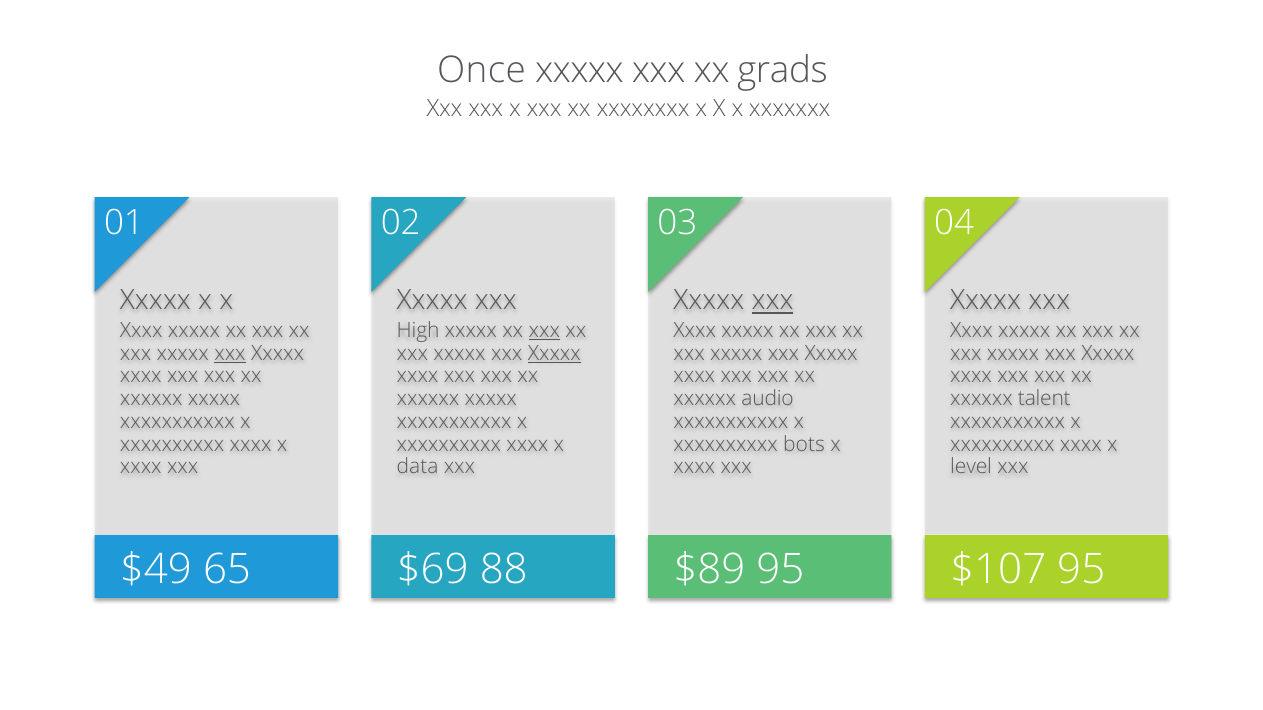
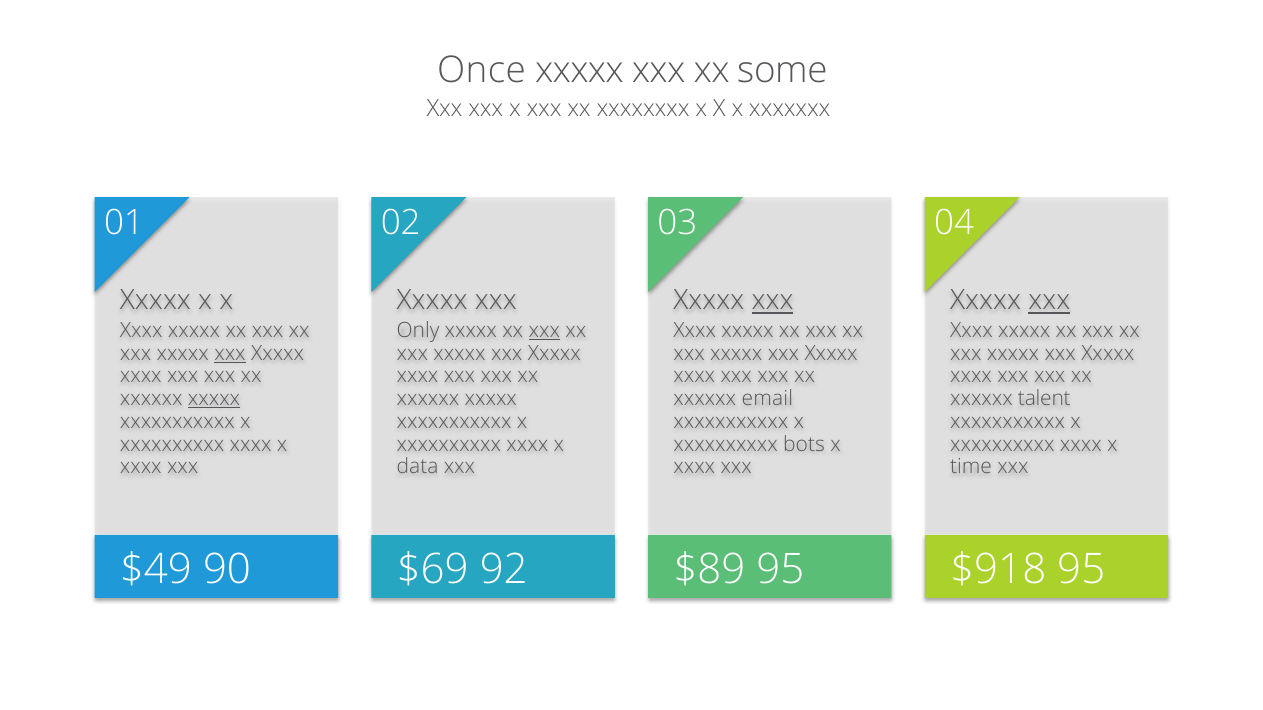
grads: grads -> some (782, 71)
xxx underline: none -> present (1049, 301)
High: High -> Only (418, 331)
Xxxxx underline: present -> none (554, 354)
xxxxx underline: none -> present (214, 399)
audio: audio -> email (767, 399)
level: level -> time (971, 467)
65: 65 -> 90 (227, 570)
88: 88 -> 92 (504, 570)
$107: $107 -> $918 (998, 570)
